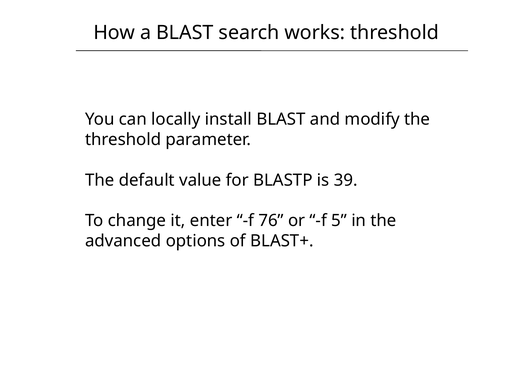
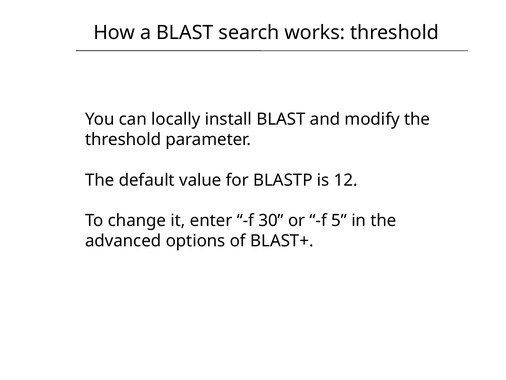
39: 39 -> 12 (346, 180)
76: 76 -> 30 (271, 220)
